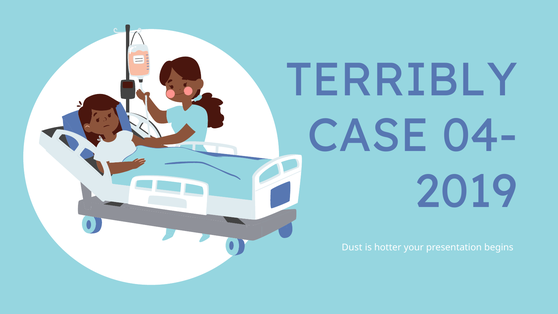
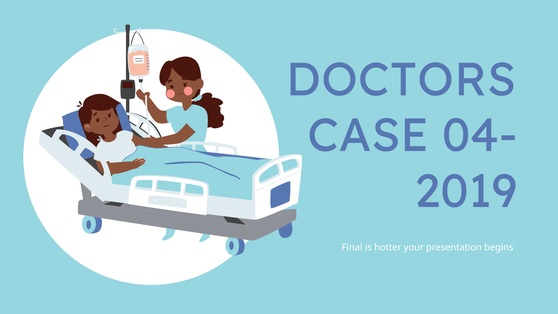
TERRIBLY: TERRIBLY -> DOCTORS (401, 80)
Dust: Dust -> Final (352, 247)
